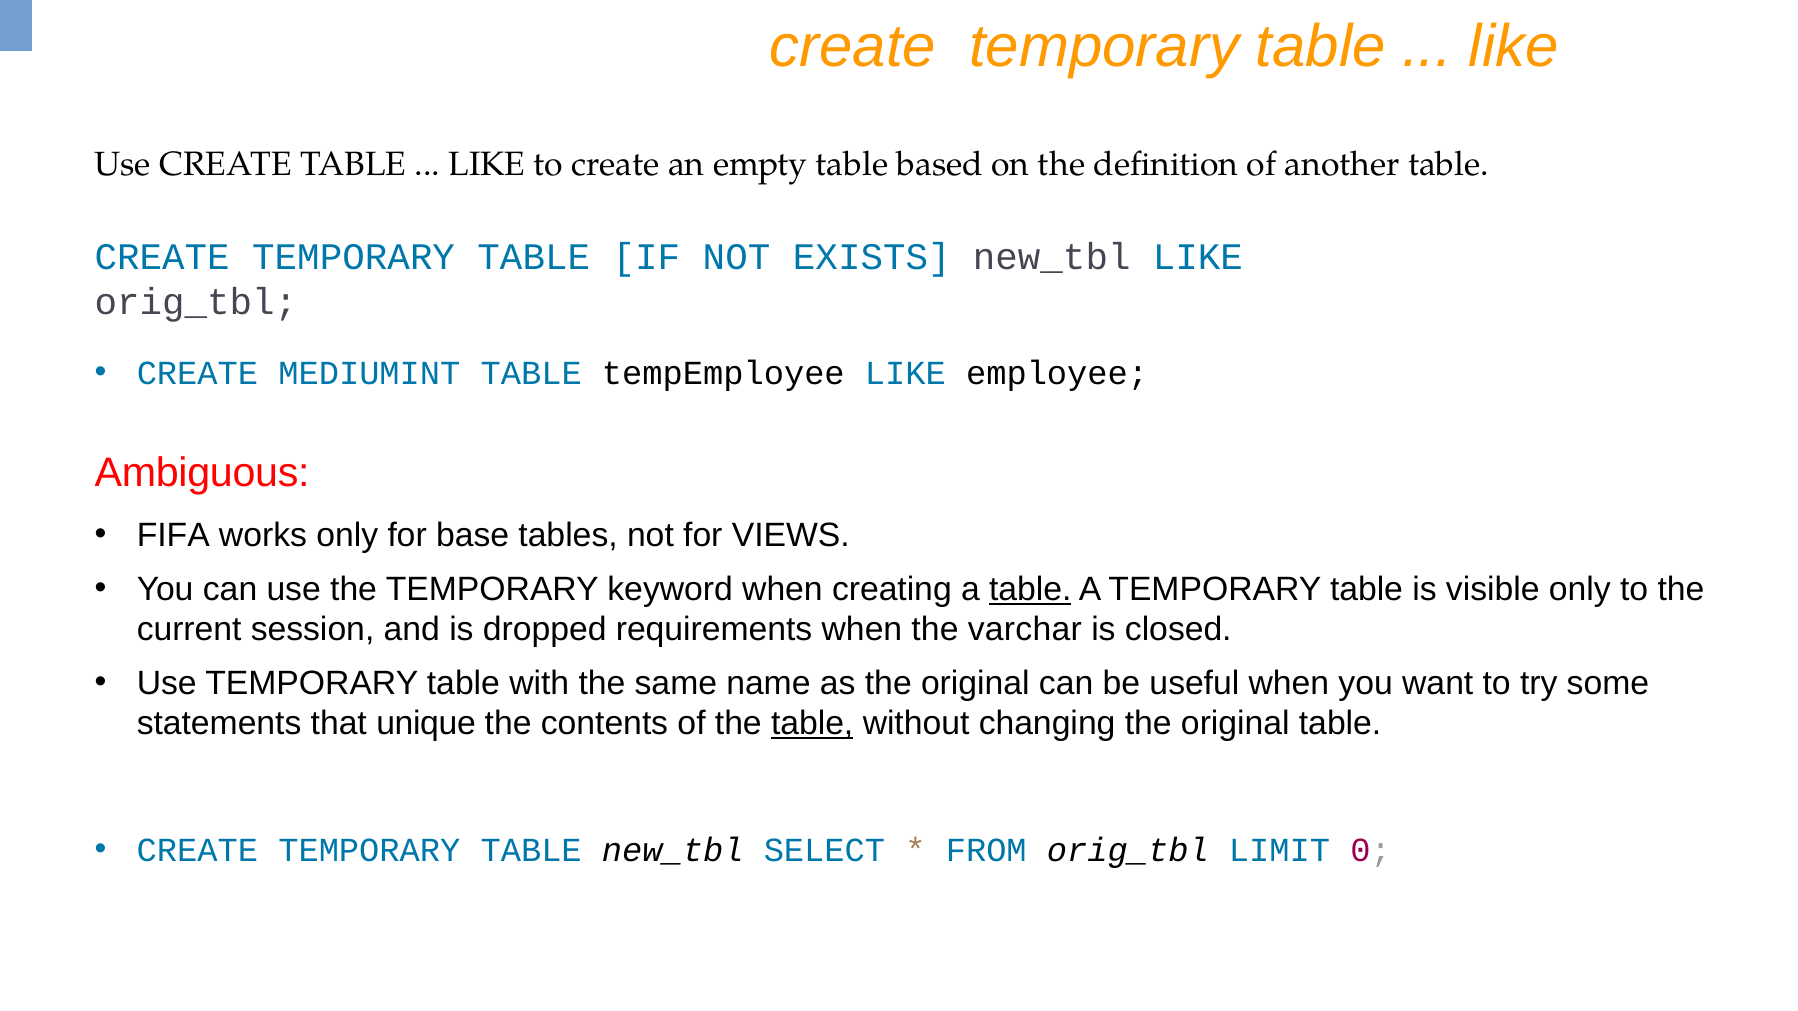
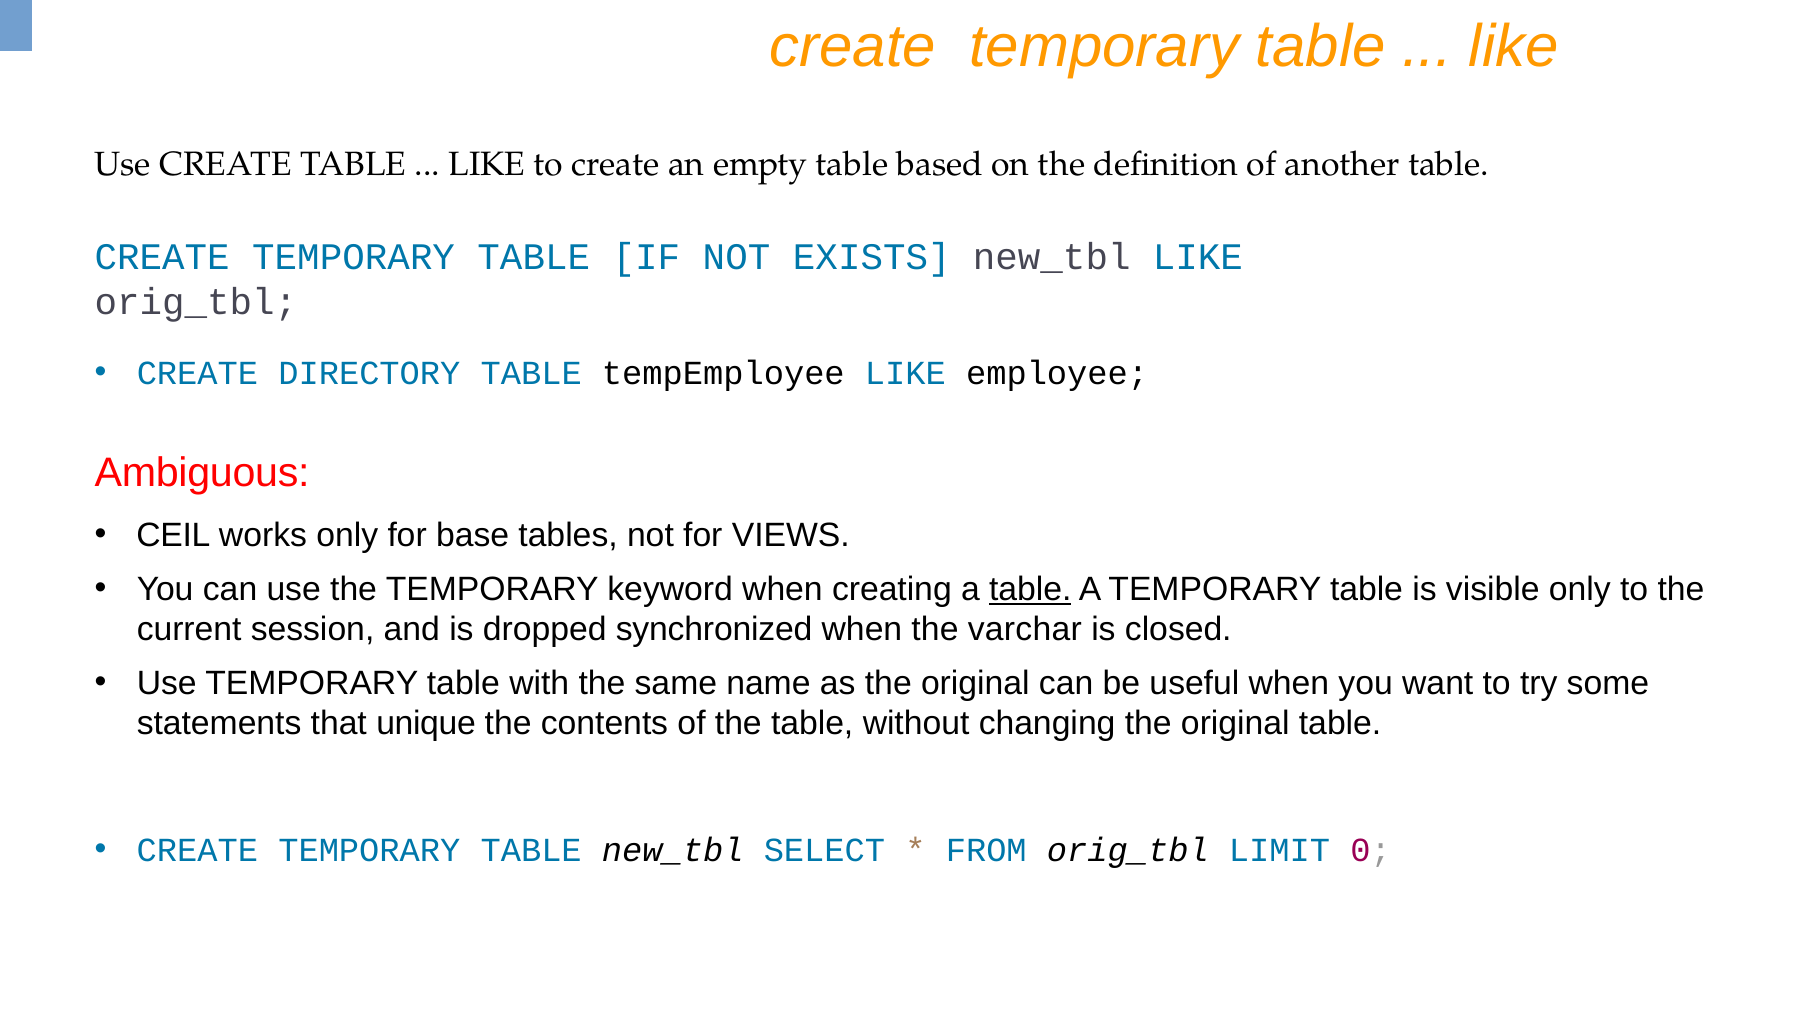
MEDIUMINT: MEDIUMINT -> DIRECTORY (369, 373)
FIFA: FIFA -> CEIL (173, 535)
requirements: requirements -> synchronized (714, 630)
table underline: present -> none (812, 724)
